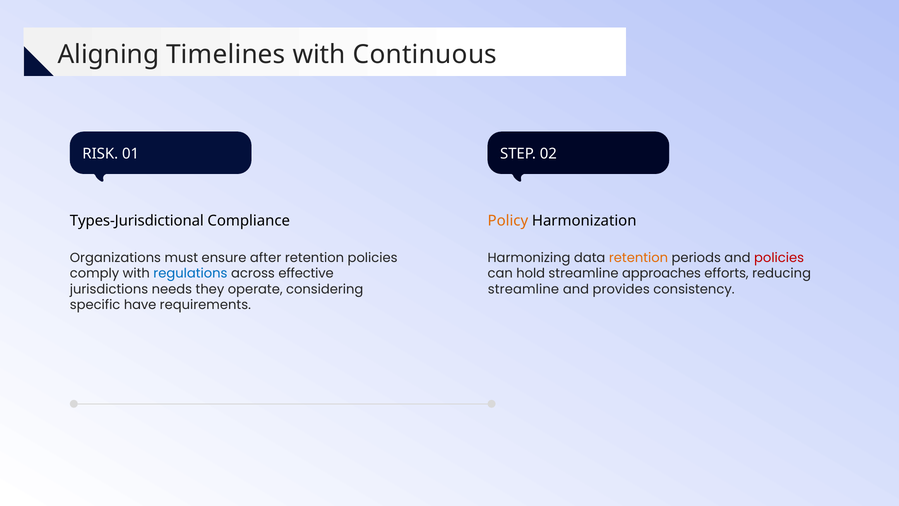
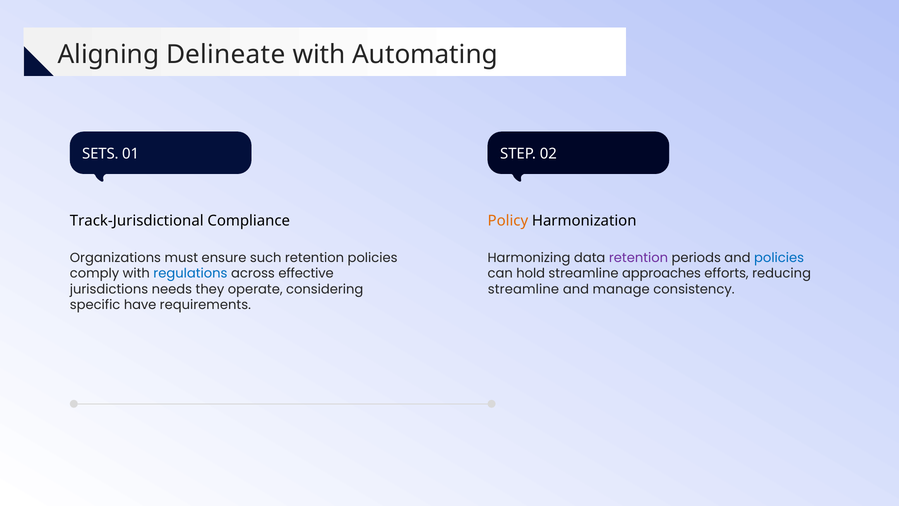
Timelines: Timelines -> Delineate (226, 55)
Continuous: Continuous -> Automating (425, 55)
RISK: RISK -> SETS (100, 154)
Types-Jurisdictional: Types-Jurisdictional -> Track-Jurisdictional (137, 221)
after: after -> such (266, 258)
retention colour: orange -> purple (639, 258)
policies colour: red -> blue (779, 258)
provides: provides -> manage (621, 289)
